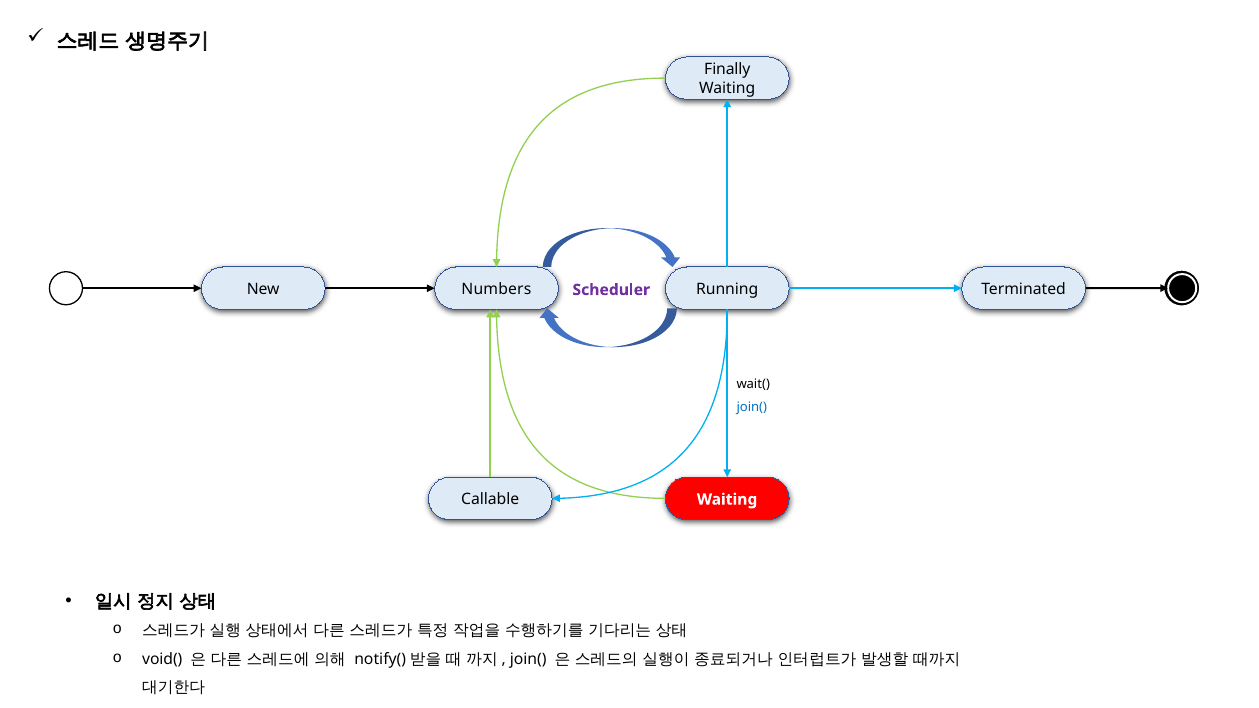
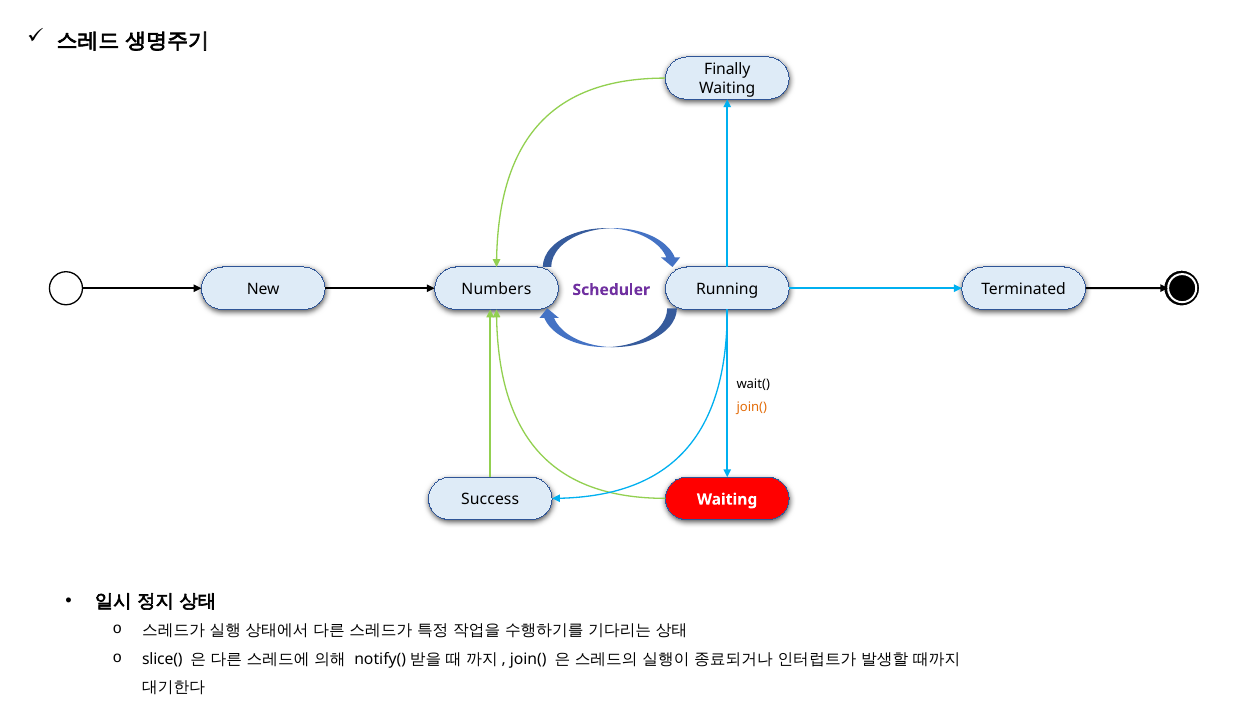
join( colour: blue -> orange (752, 407)
Callable: Callable -> Success (490, 500)
void(: void( -> slice( (162, 659)
